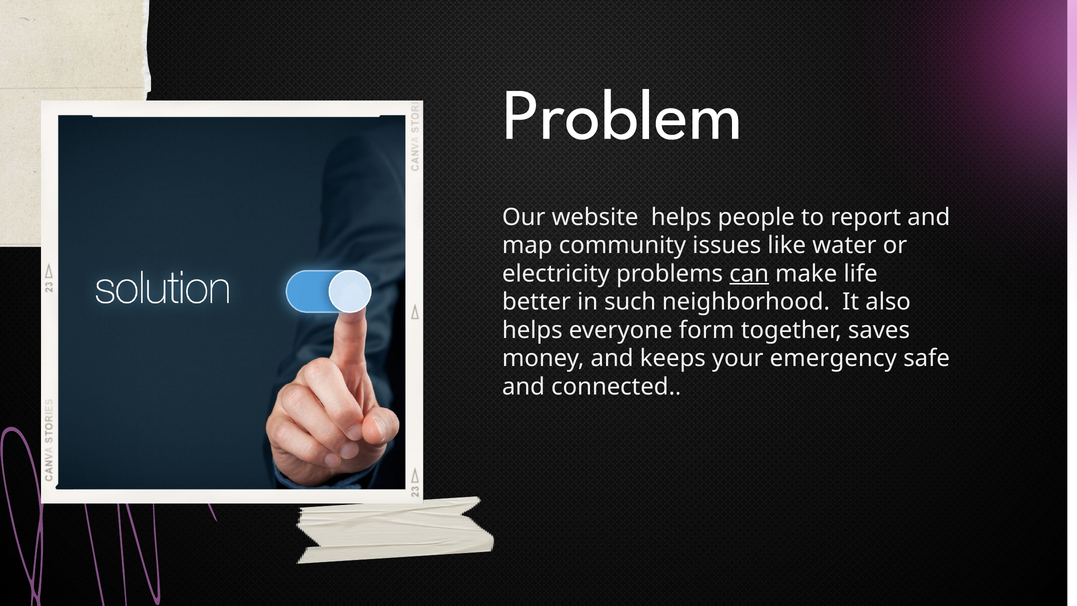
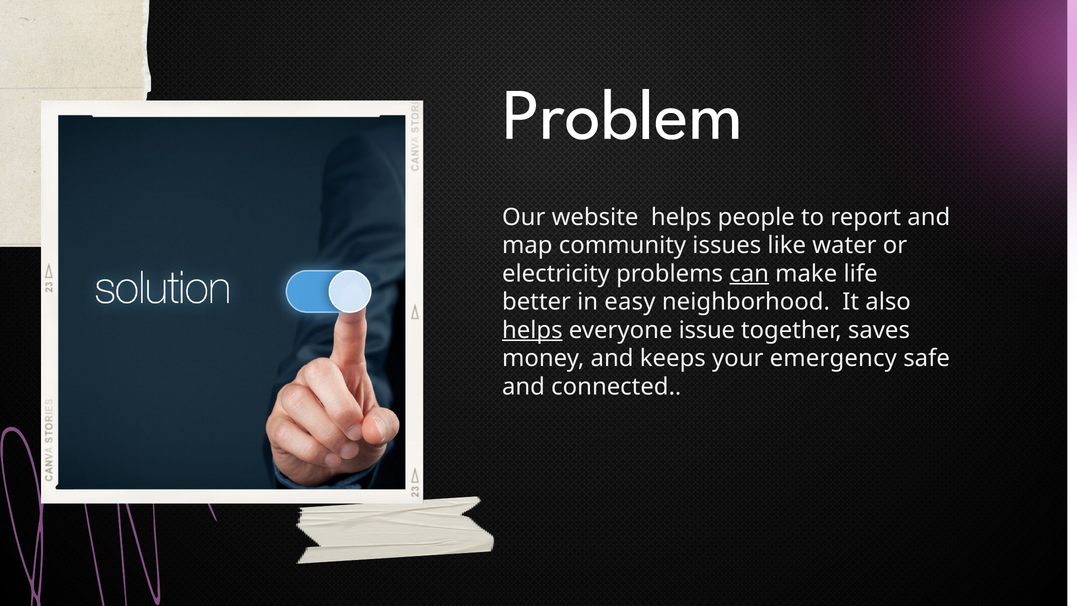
such: such -> easy (630, 302)
helps underline: none -> present (532, 330)
form: form -> issue (707, 330)
